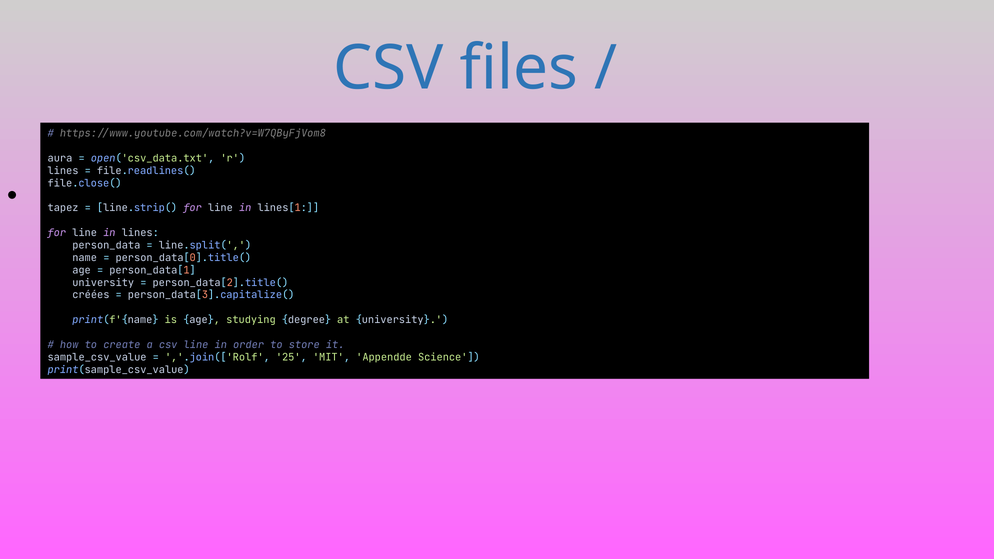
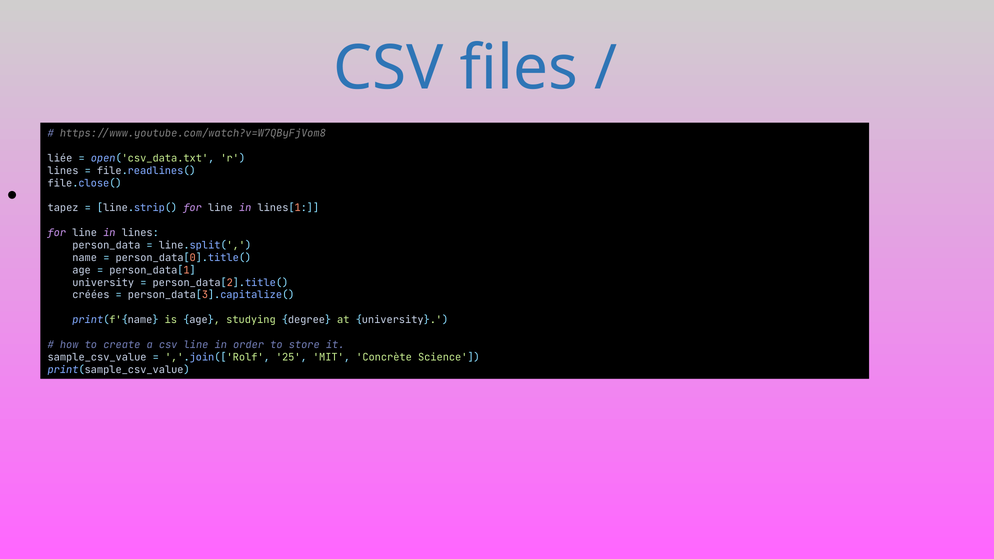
aura: aura -> liée (60, 158)
Appendde: Appendde -> Concrète (384, 357)
